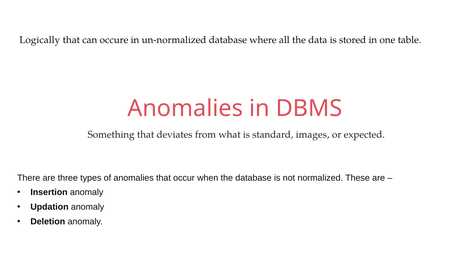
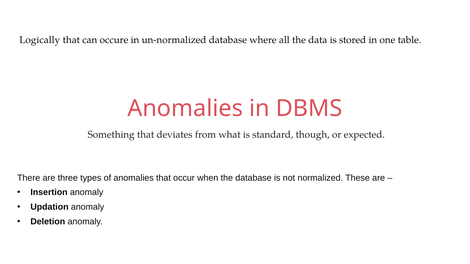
images: images -> though (313, 135)
